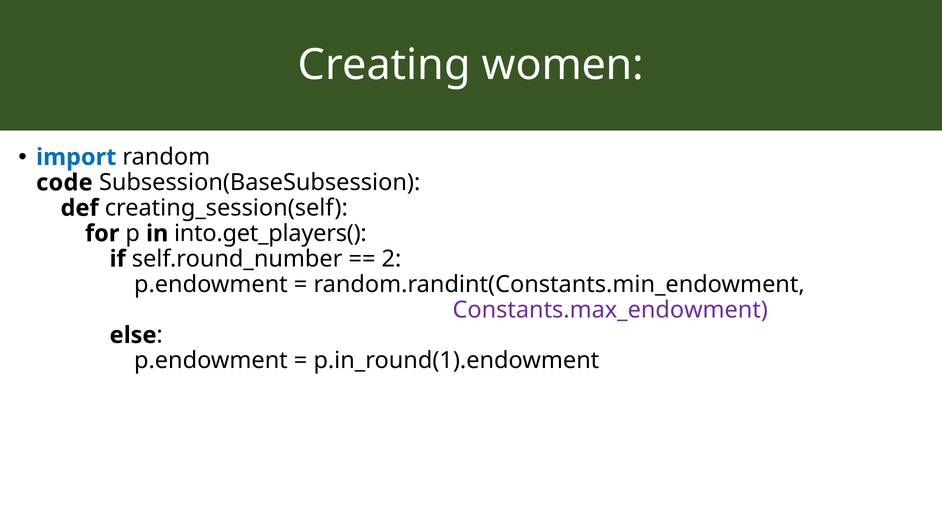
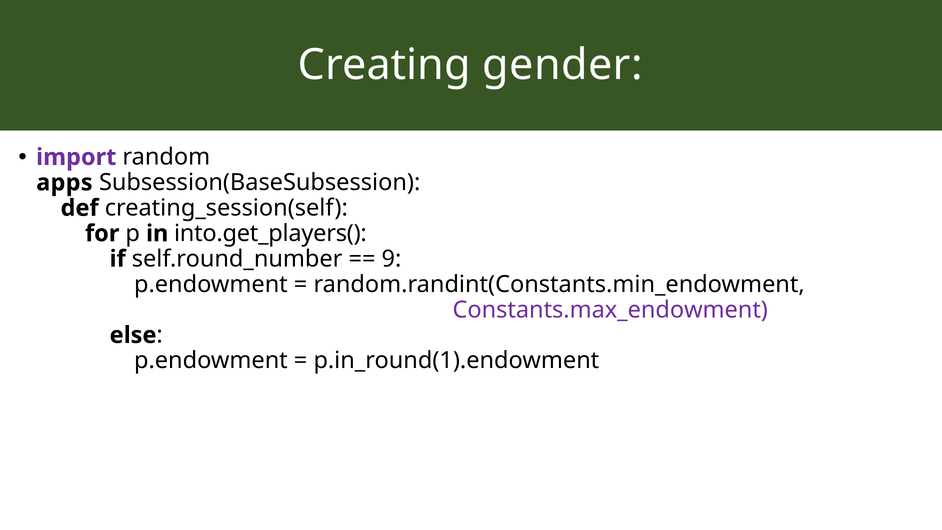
women: women -> gender (563, 65)
import colour: blue -> purple (76, 157)
code: code -> apps (64, 183)
2: 2 -> 9 (391, 259)
